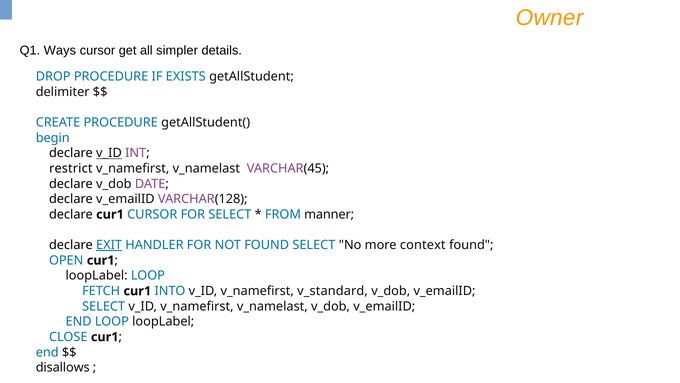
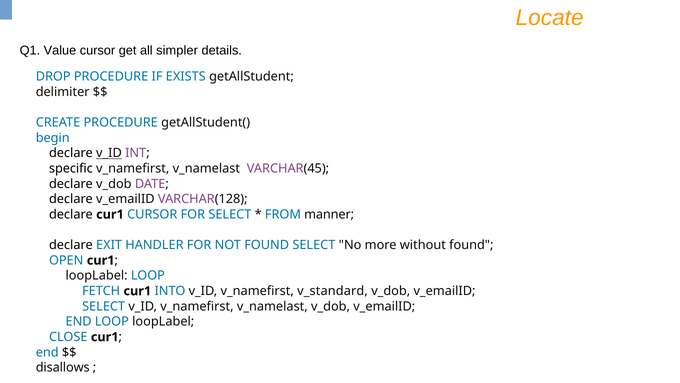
Owner: Owner -> Locate (550, 18)
Ways: Ways -> Value (60, 51)
restrict: restrict -> specific (71, 168)
EXIT underline: present -> none (109, 245)
context: context -> without (423, 245)
